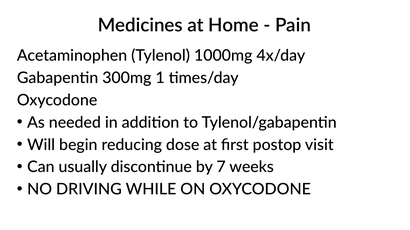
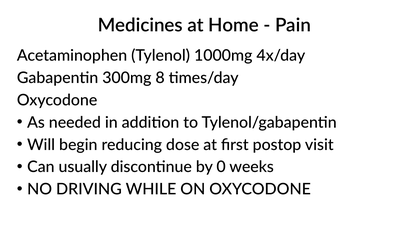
1: 1 -> 8 (160, 78)
7: 7 -> 0 (221, 168)
